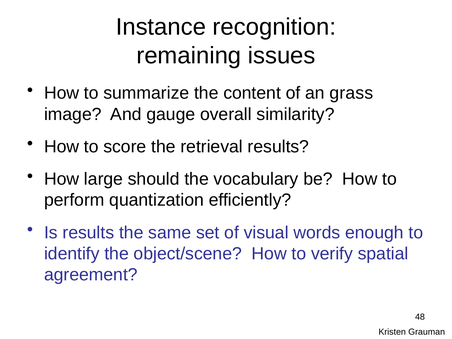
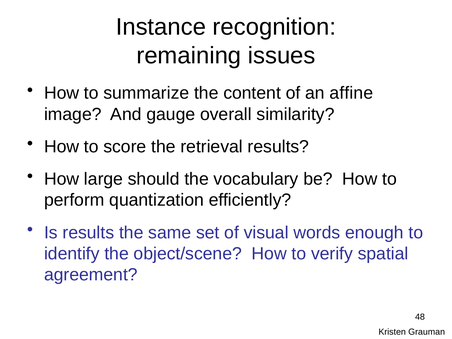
grass: grass -> affine (351, 93)
